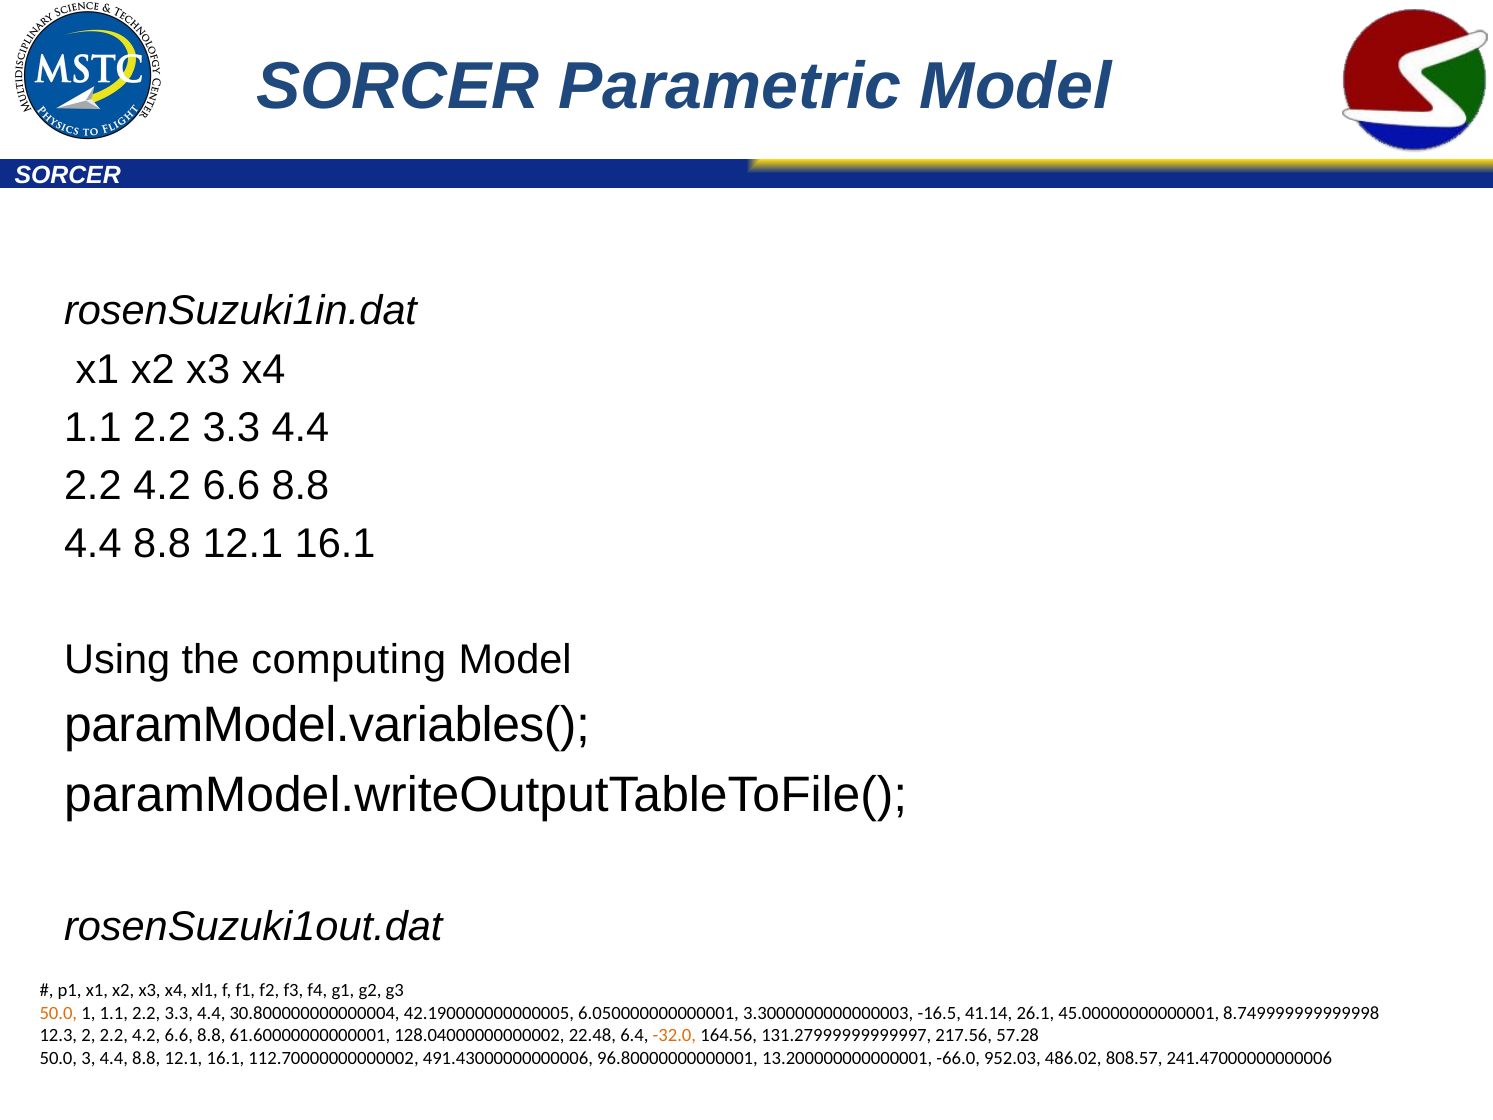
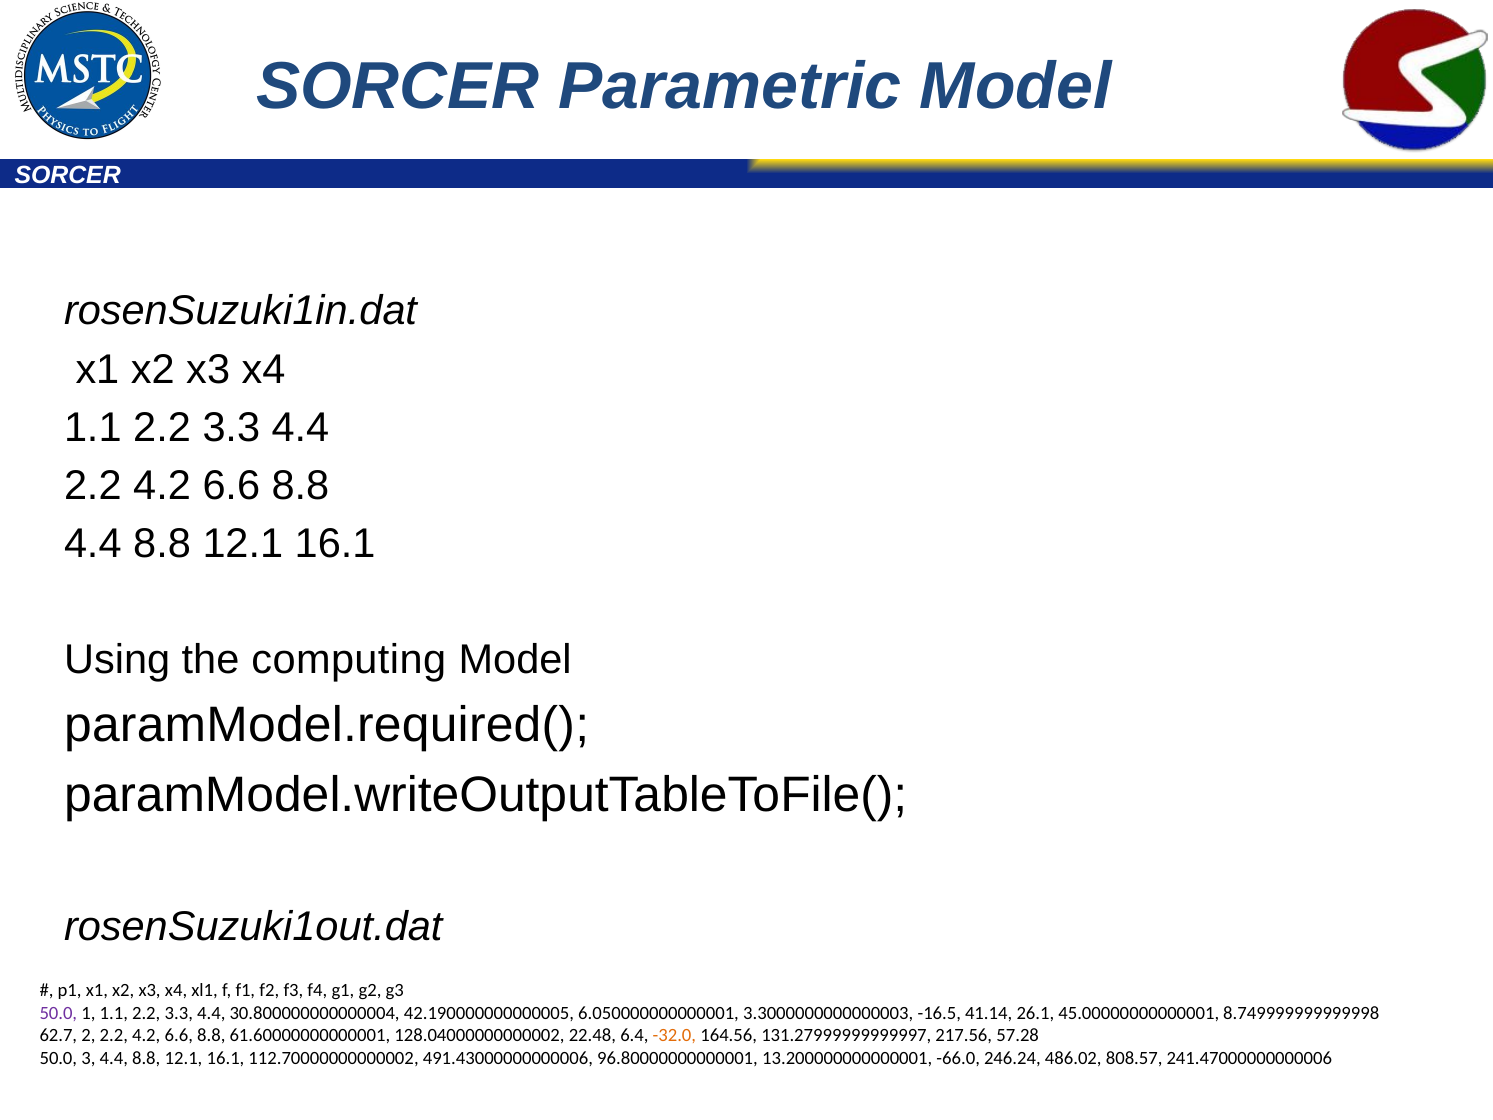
paramModel.variables(: paramModel.variables( -> paramModel.required( (327, 725)
50.0 colour: orange -> purple (58, 1013)
12.3: 12.3 -> 62.7 (58, 1035)
952.03: 952.03 -> 246.24 (1012, 1058)
